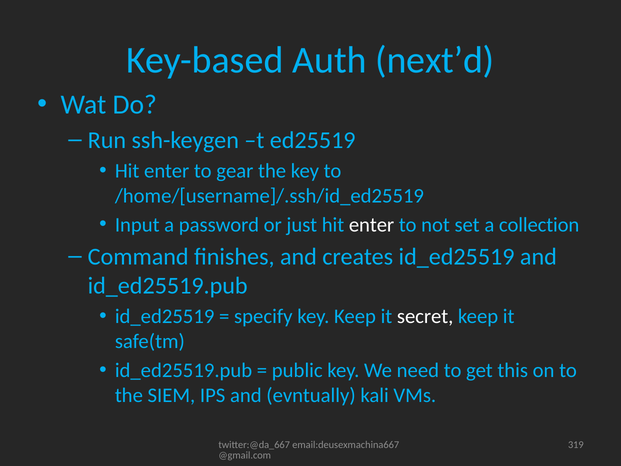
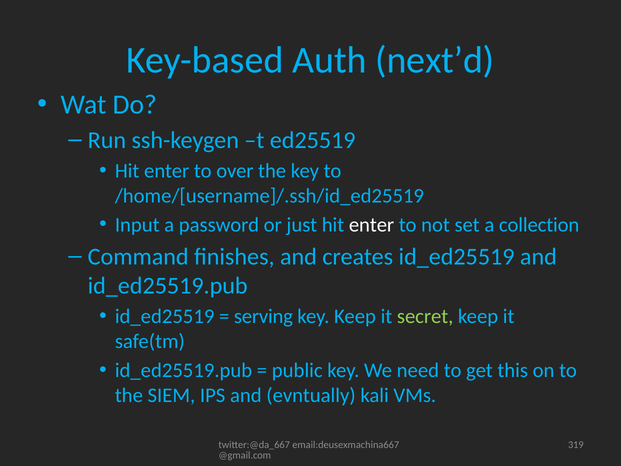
gear: gear -> over (235, 171)
specify: specify -> serving (263, 316)
secret colour: white -> light green (425, 316)
